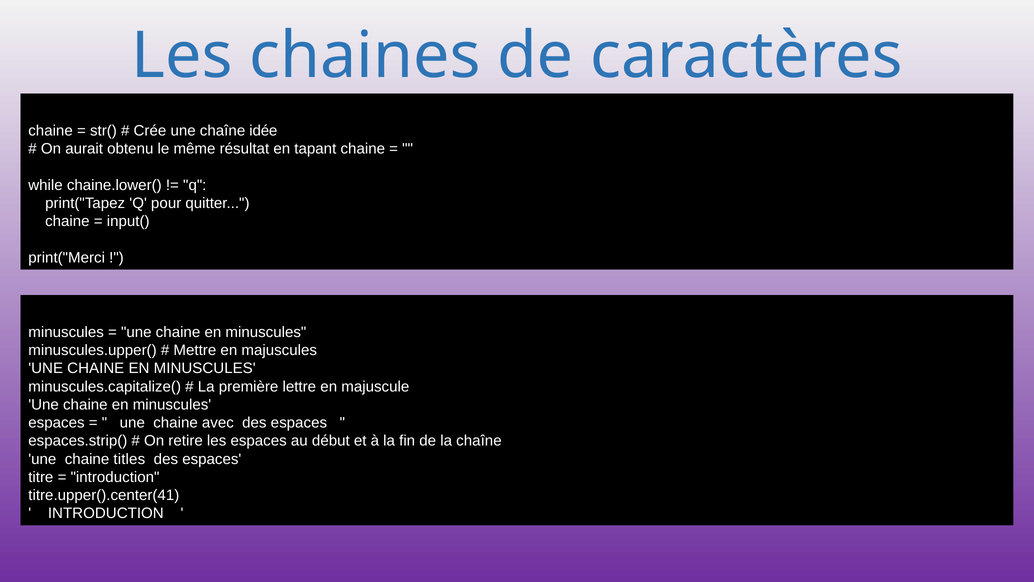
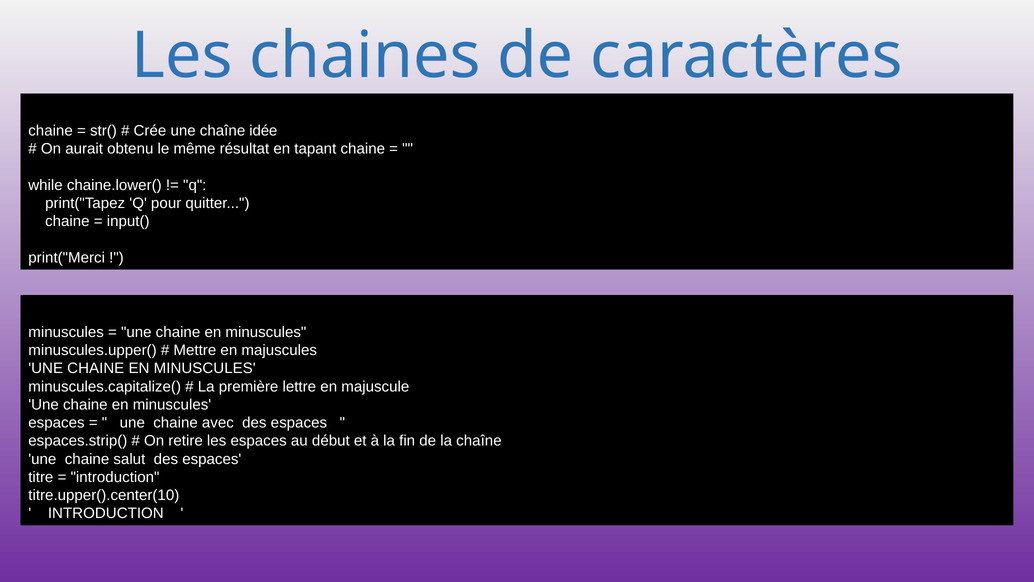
titles: titles -> salut (129, 459)
titre.upper().center(41: titre.upper().center(41 -> titre.upper().center(10 (104, 495)
